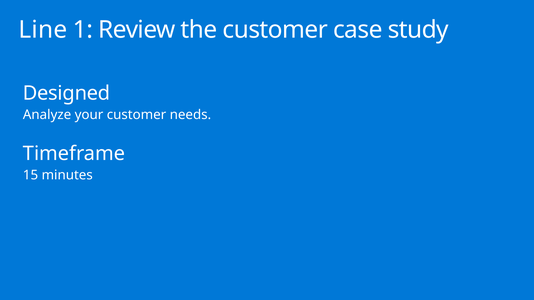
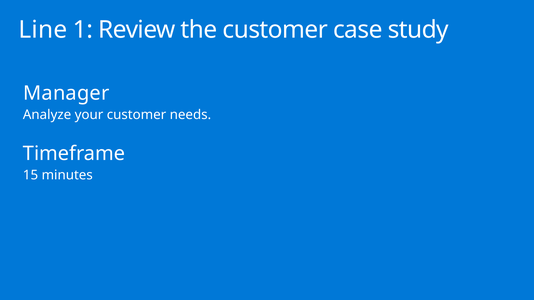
Designed: Designed -> Manager (66, 93)
